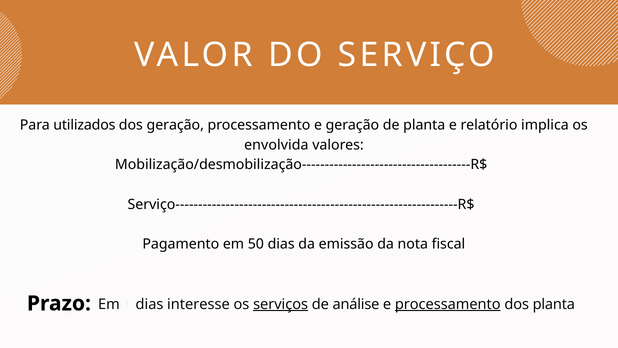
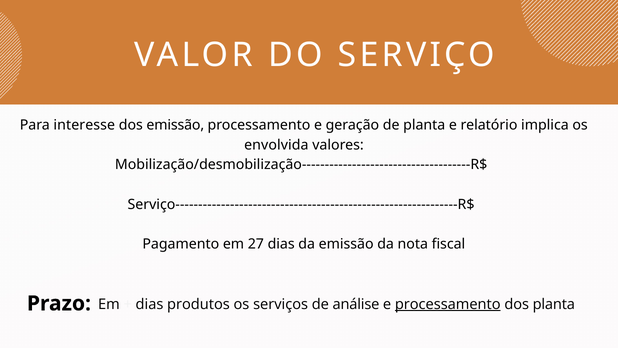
utilizados: utilizados -> interesse (84, 125)
dos geração: geração -> emissão (175, 125)
50: 50 -> 27 (256, 244)
interesse: interesse -> produtos (198, 304)
serviços underline: present -> none (281, 304)
